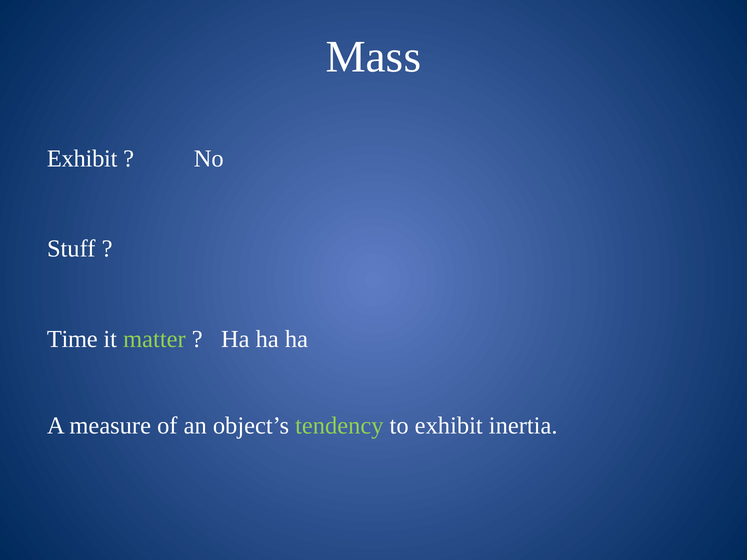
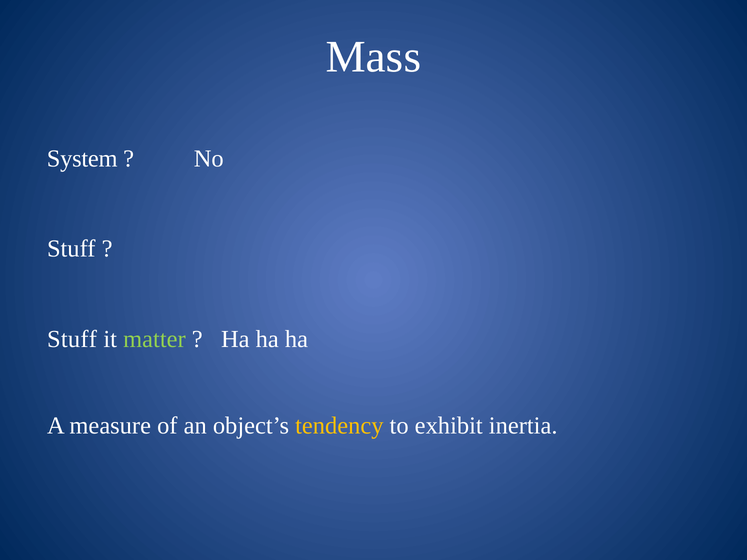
Exhibit: Exhibit -> System (82, 159)
Time: Time -> Stuff (72, 339)
tendency colour: light green -> yellow (339, 426)
